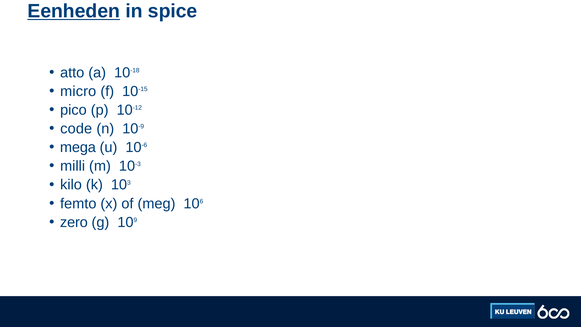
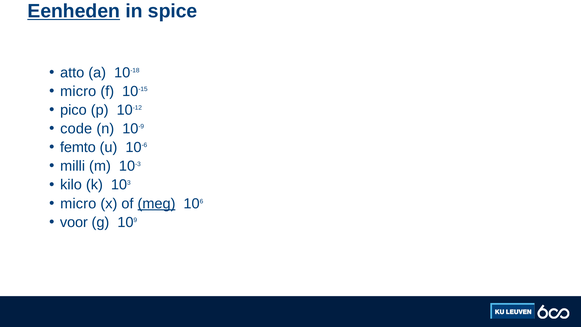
mega: mega -> femto (78, 147)
femto: femto -> micro (78, 203)
meg underline: none -> present (156, 203)
zero: zero -> voor (74, 222)
